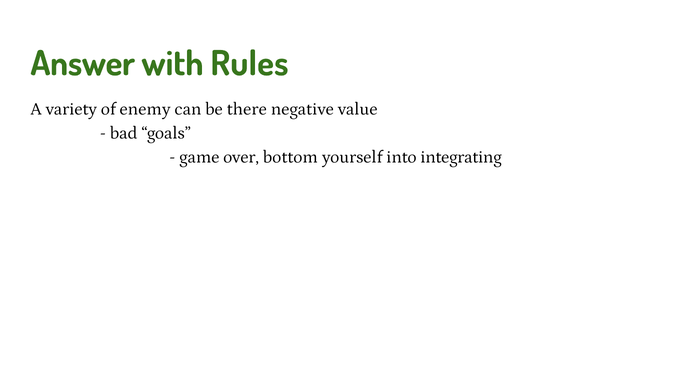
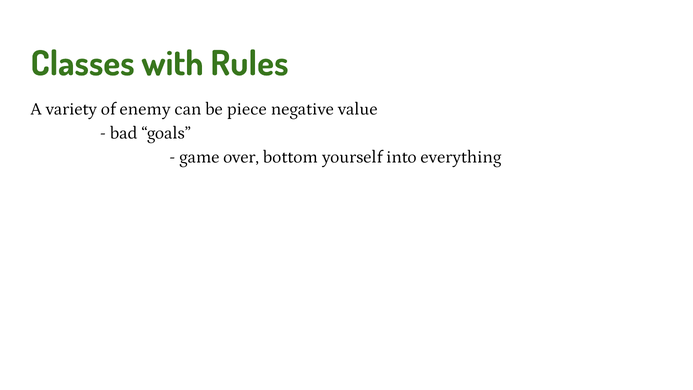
Answer: Answer -> Classes (83, 64)
there: there -> piece (247, 109)
integrating: integrating -> everything (461, 157)
